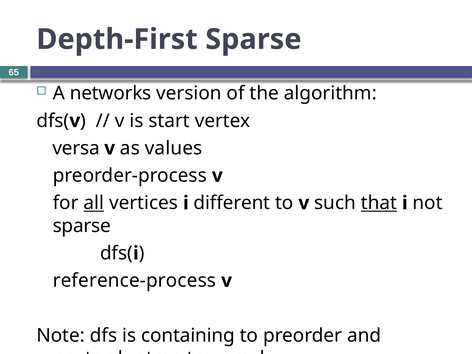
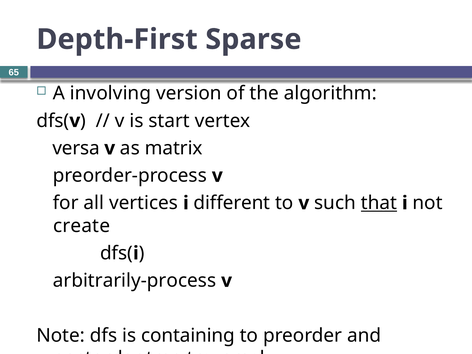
networks: networks -> involving (111, 93)
values: values -> matrix (174, 148)
all underline: present -> none (94, 203)
sparse: sparse -> create (82, 226)
reference-process: reference-process -> arbitrarily-process (134, 281)
